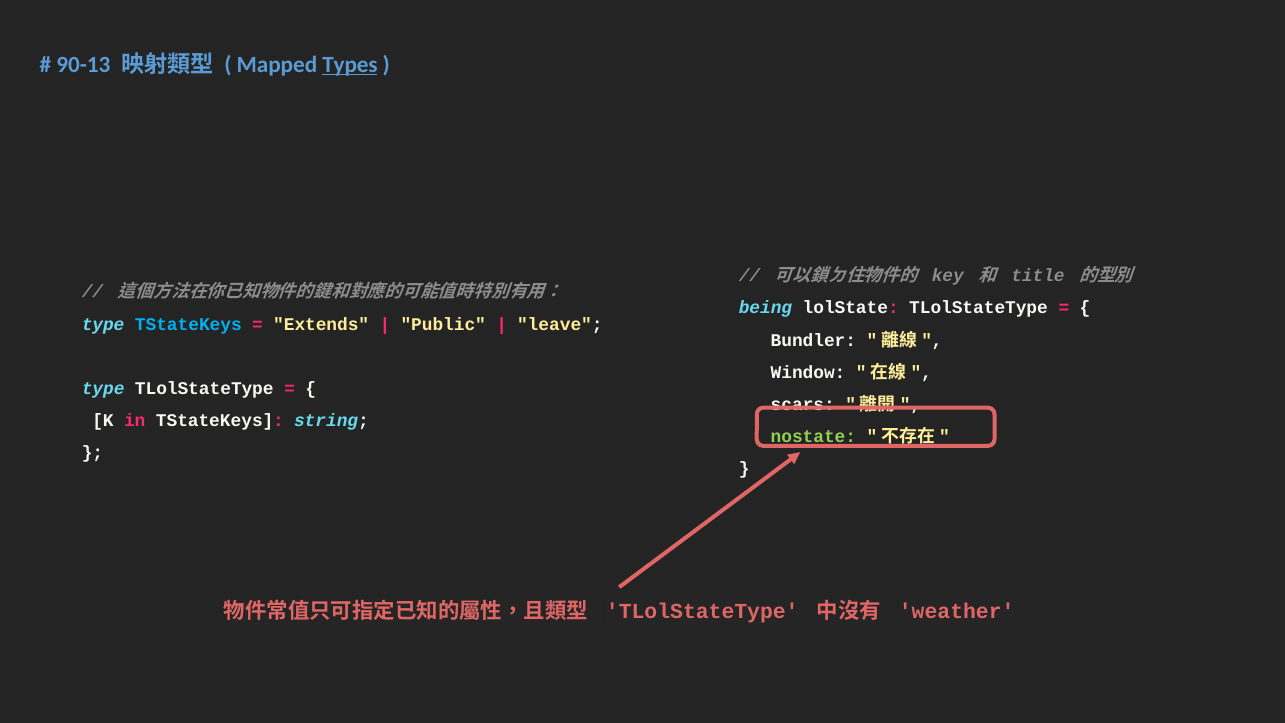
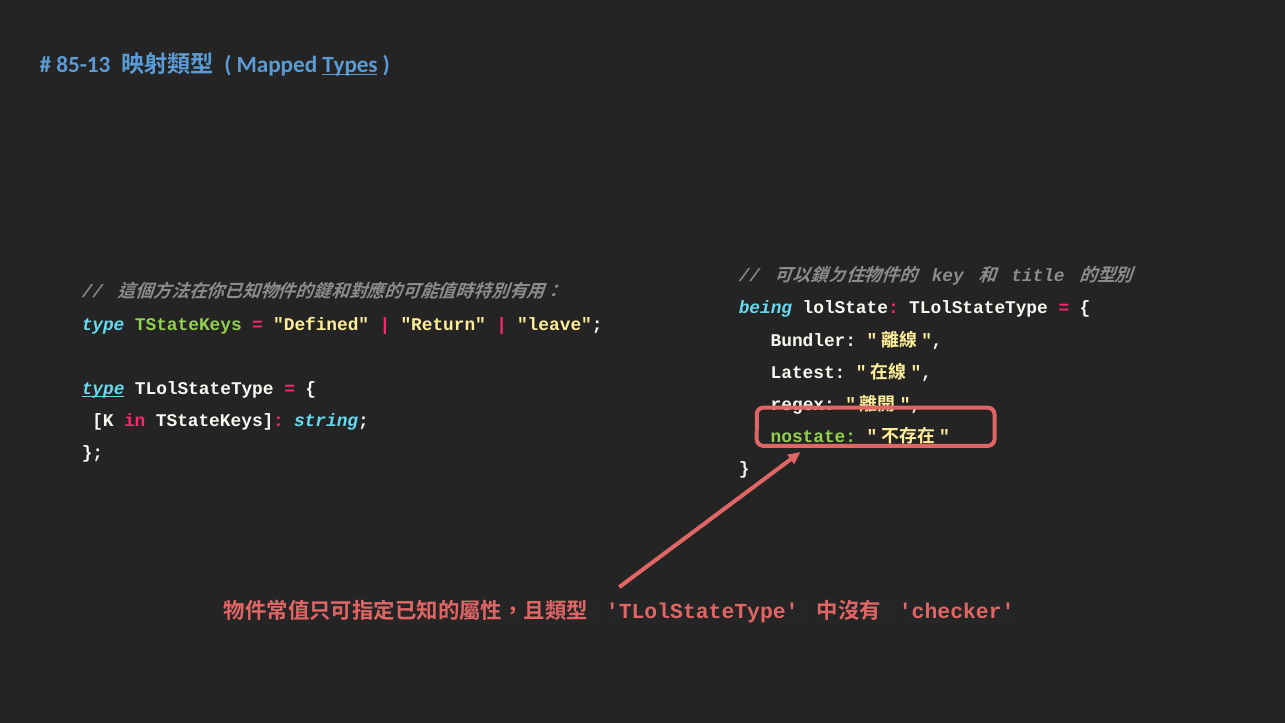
90-13: 90-13 -> 85-13 (83, 65)
TStateKeys colour: light blue -> light green (188, 324)
Extends: Extends -> Defined (321, 324)
Public: Public -> Return (443, 324)
Window: Window -> Latest (808, 372)
type underline: none -> present (103, 389)
scars: scars -> regex (803, 404)
weather: weather -> checker (957, 611)
